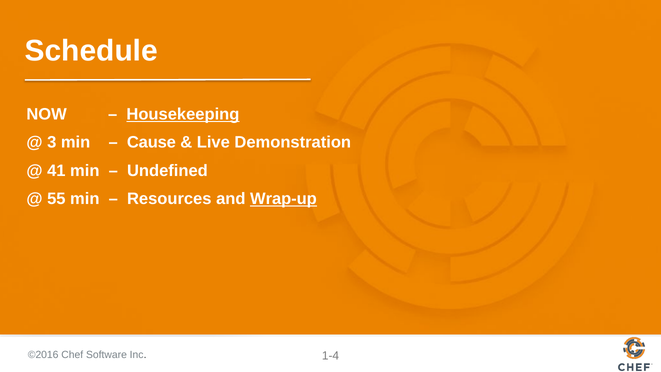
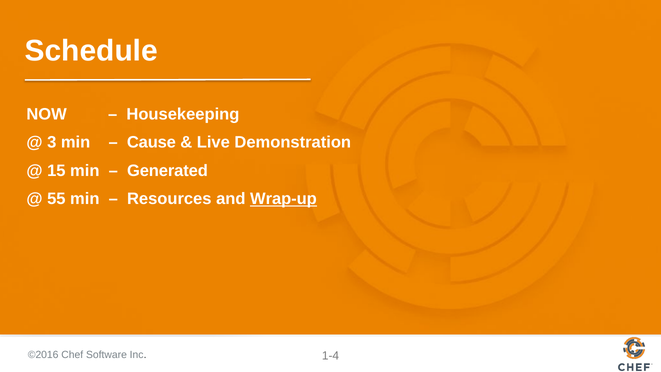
Housekeeping underline: present -> none (183, 114)
41: 41 -> 15 (56, 170)
Undefined: Undefined -> Generated (167, 170)
